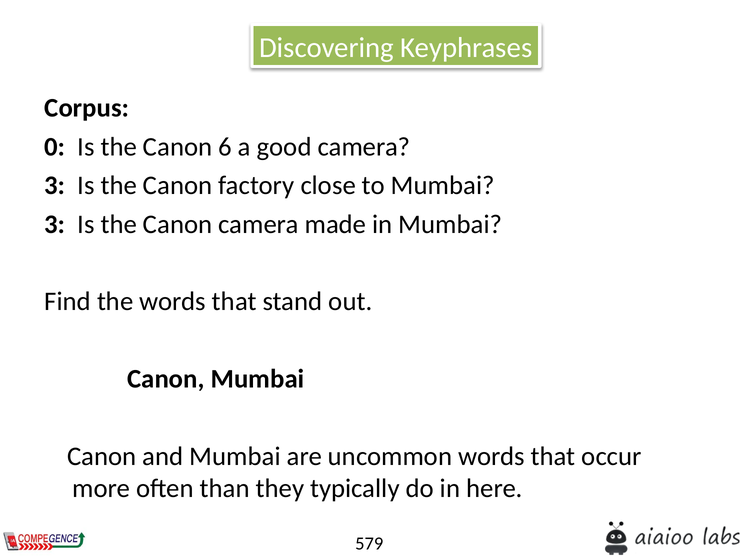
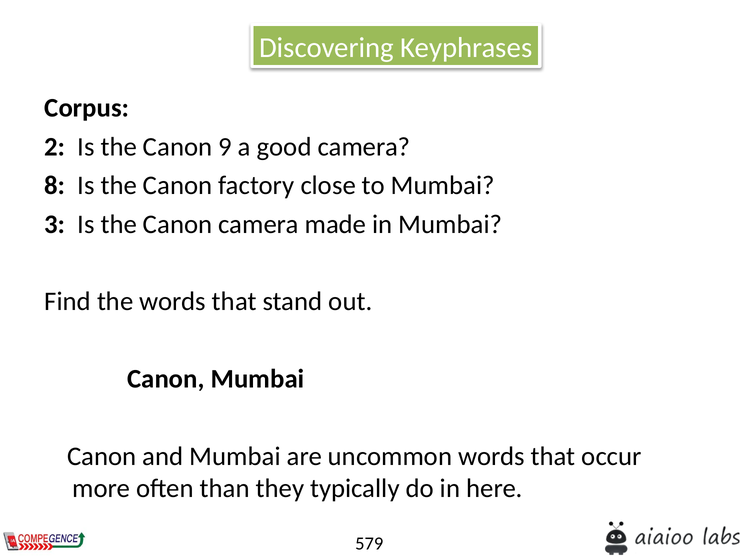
0: 0 -> 2 (55, 147)
6: 6 -> 9 (225, 147)
3: 3 -> 8 (55, 185)
